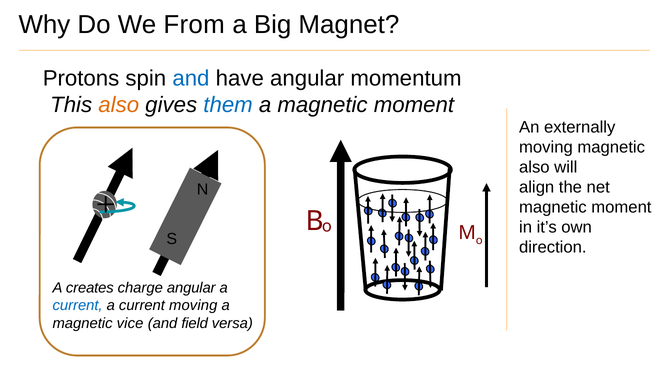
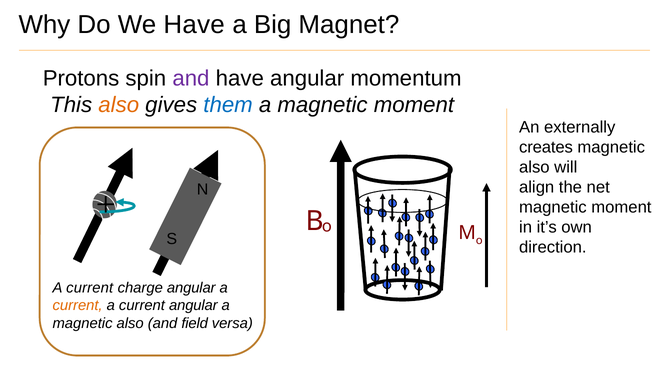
We From: From -> Have (194, 25)
and colour: blue -> purple (191, 78)
moving: moving -> creates (546, 147)
creates: creates -> current (90, 288)
current colour: blue -> orange (78, 306)
current moving: moving -> angular (193, 306)
vice: vice -> also (130, 323)
